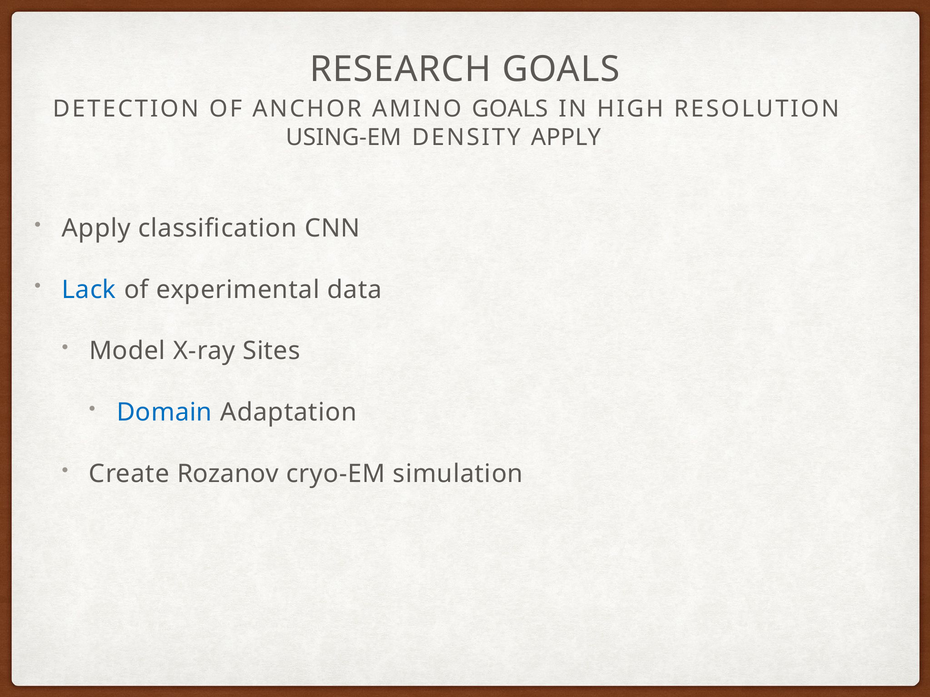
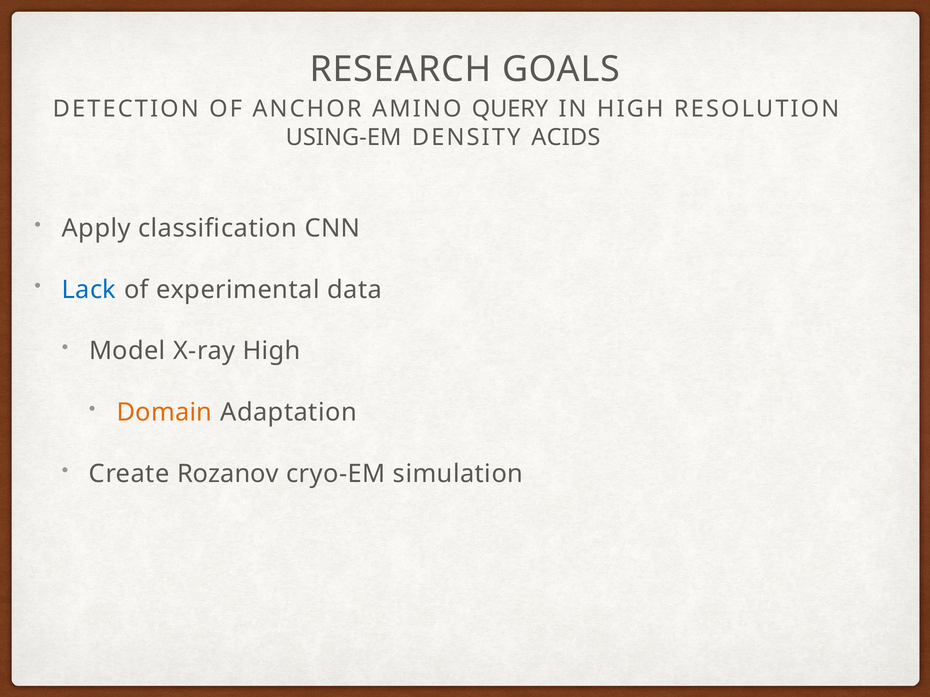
AMINO GOALS: GOALS -> QUERY (510, 109)
DENSITY APPLY: APPLY -> ACIDS (566, 138)
X-ray Sites: Sites -> High (272, 351)
Domain colour: blue -> orange (164, 413)
